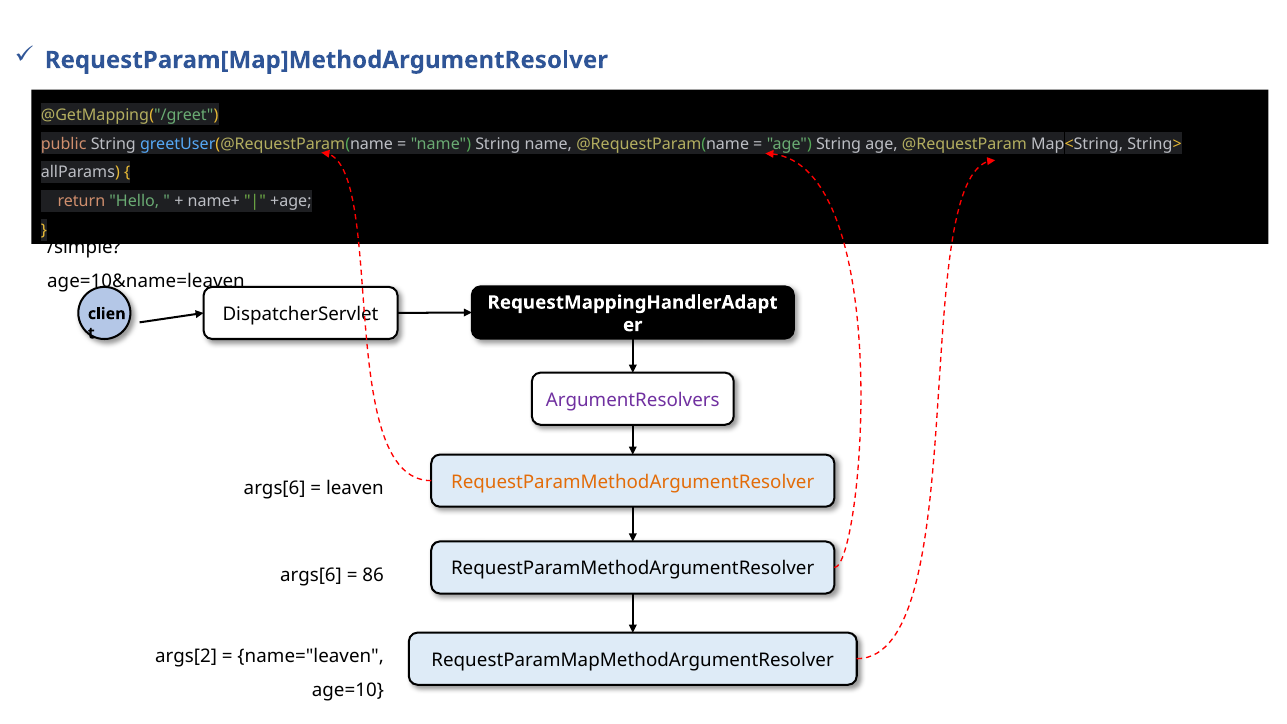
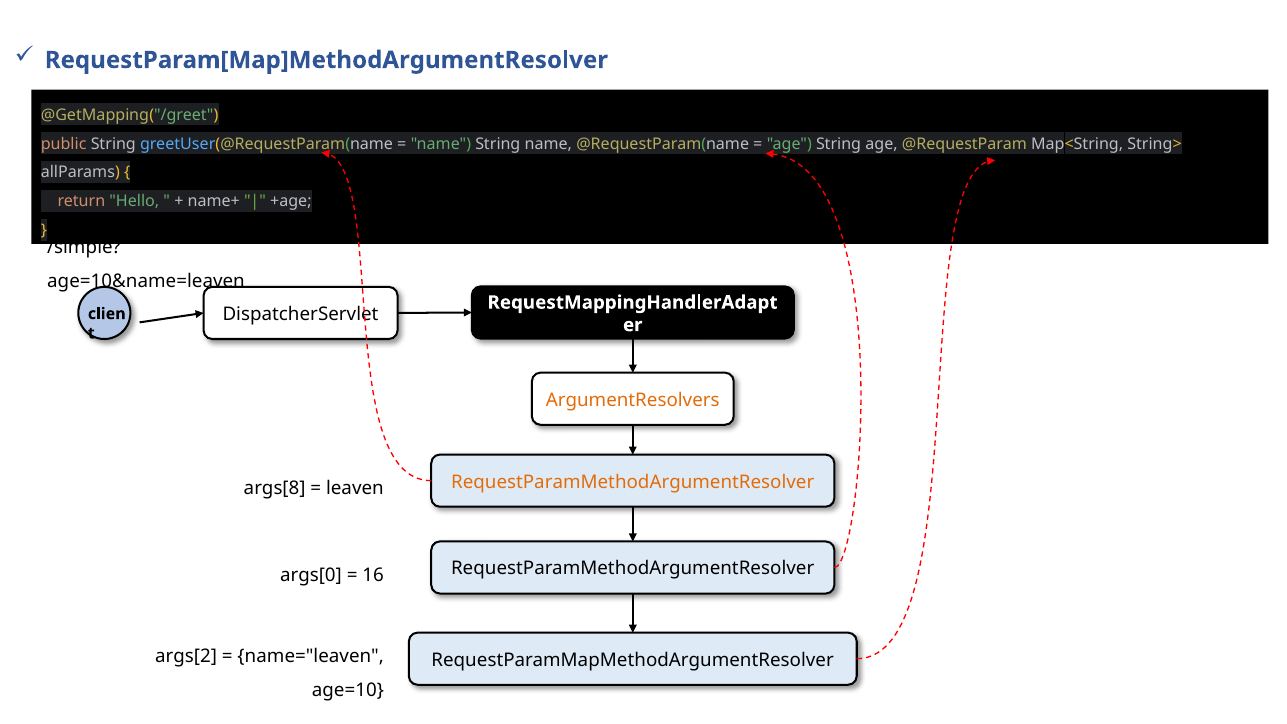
ArgumentResolvers colour: purple -> orange (633, 400)
args[6: args[6 -> args[8 (275, 489)
args[6: args[6 -> args[0 (311, 576)
86: 86 -> 16 (373, 576)
